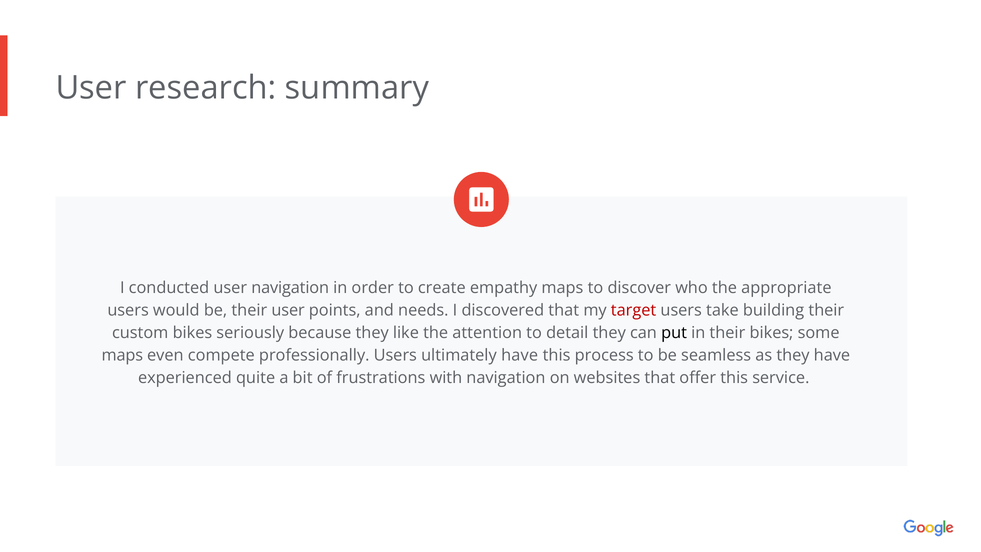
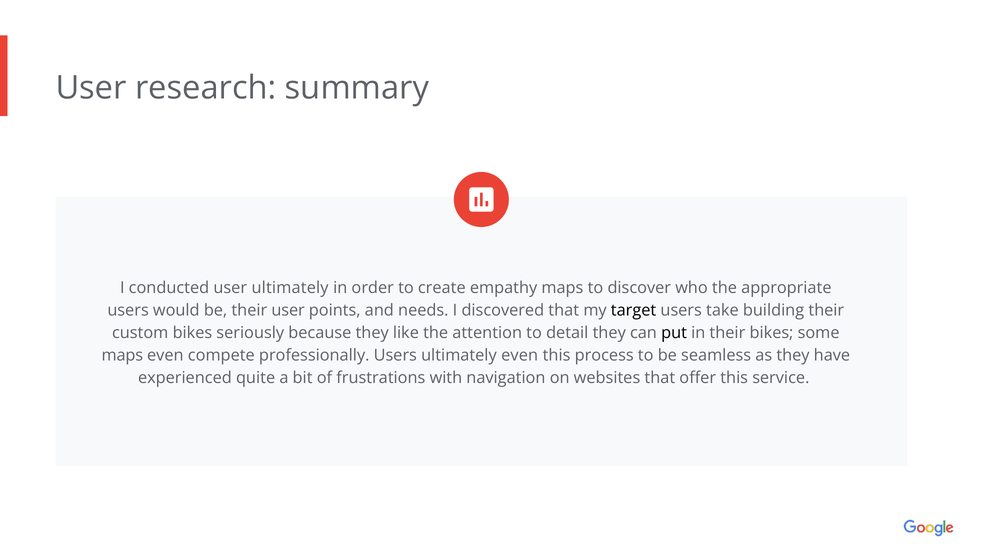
user navigation: navigation -> ultimately (290, 288)
target colour: red -> black (634, 310)
ultimately have: have -> even (520, 355)
